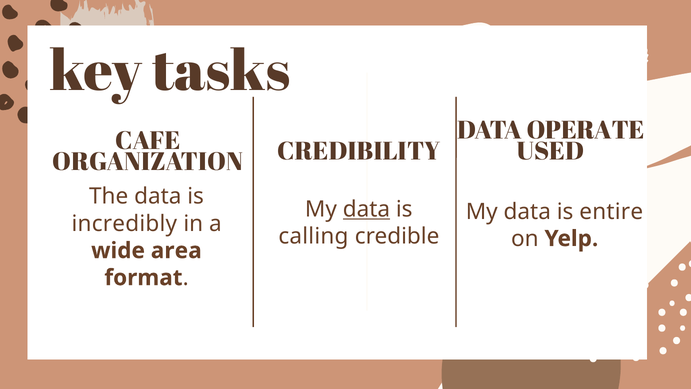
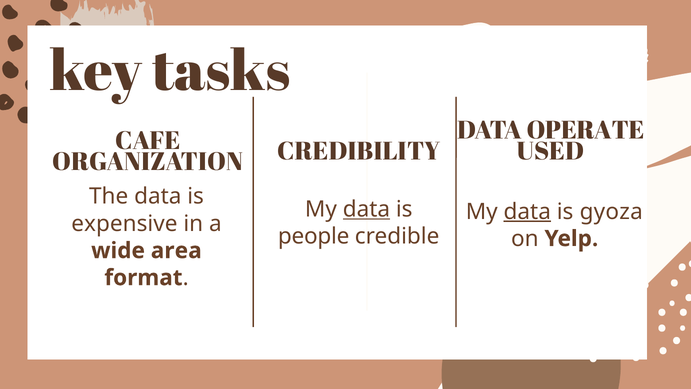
data underline: none -> present (527, 211)
entire: entire -> gyoza (611, 211)
incredibly: incredibly -> expensive (124, 223)
calling: calling -> people (314, 236)
